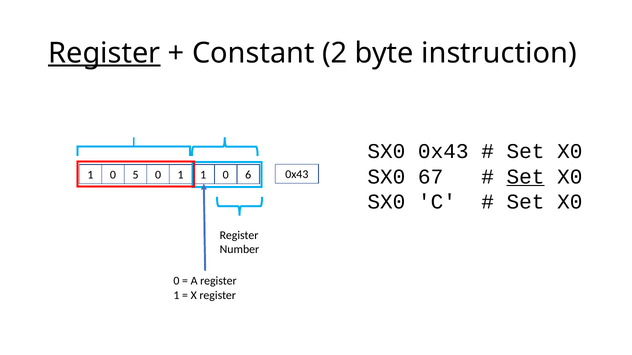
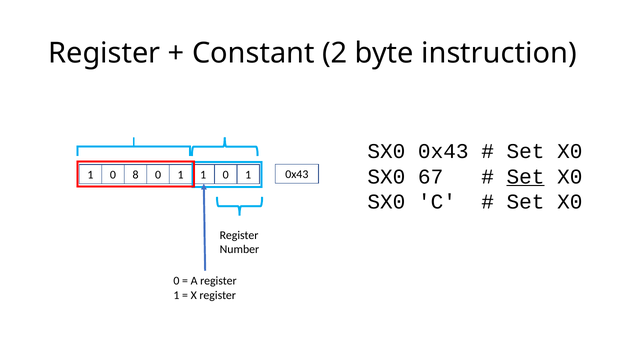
Register underline: present -> none (104, 53)
5: 5 -> 8 (136, 175)
1 0 6: 6 -> 1 (248, 175)
